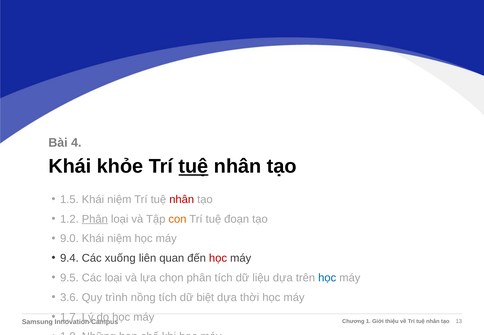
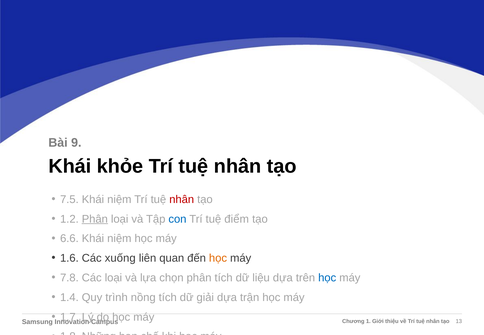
4: 4 -> 9 (76, 143)
tuệ underline: present -> none (193, 166)
1.5: 1.5 -> 7.5 (69, 199)
con colour: orange -> blue (177, 219)
đoạn: đoạn -> điểm (237, 219)
9.0: 9.0 -> 6.6 (69, 239)
9.4: 9.4 -> 1.6 (69, 258)
học colour: red -> orange (218, 258)
9.5: 9.5 -> 7.8 (69, 278)
3.6: 3.6 -> 1.4 (69, 298)
biệt: biệt -> giải (205, 298)
thời: thời -> trận (250, 298)
